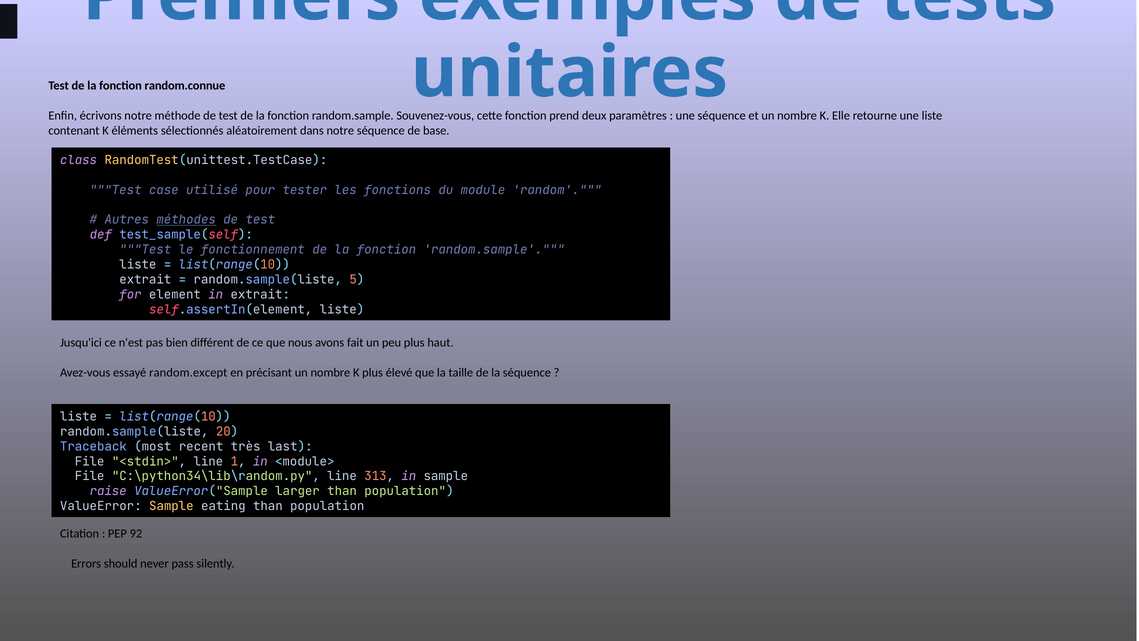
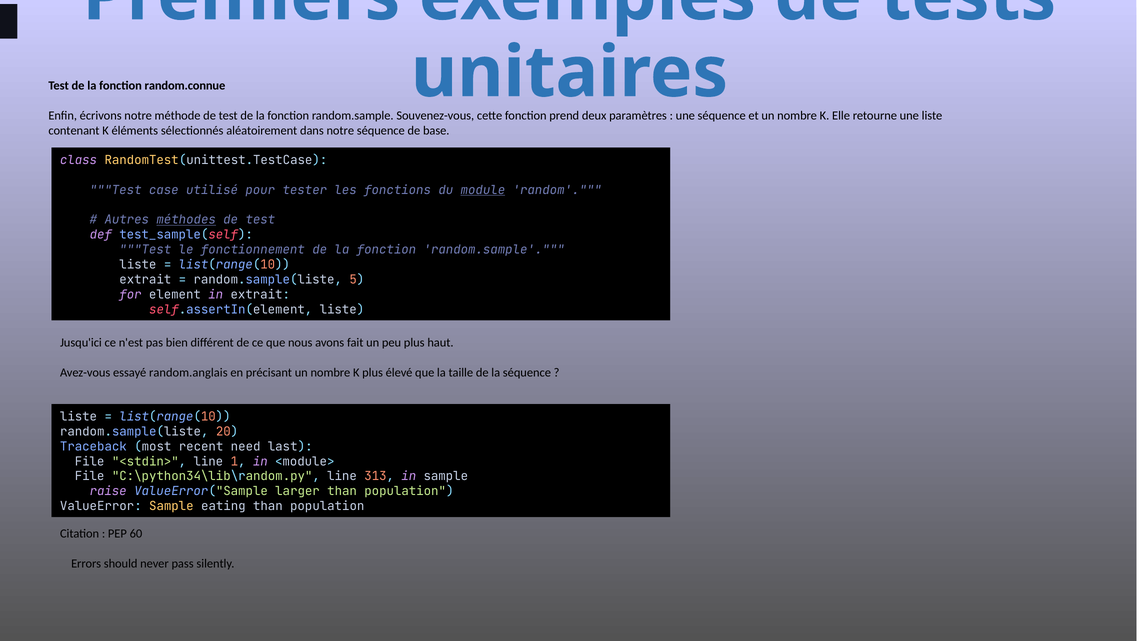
module underline: none -> present (483, 190)
random.except: random.except -> random.anglais (188, 372)
très: très -> need (246, 446)
92: 92 -> 60 (136, 533)
